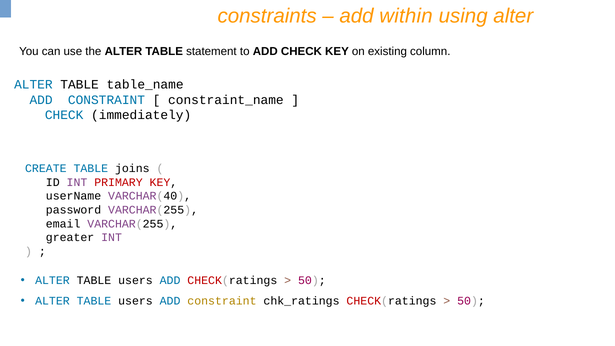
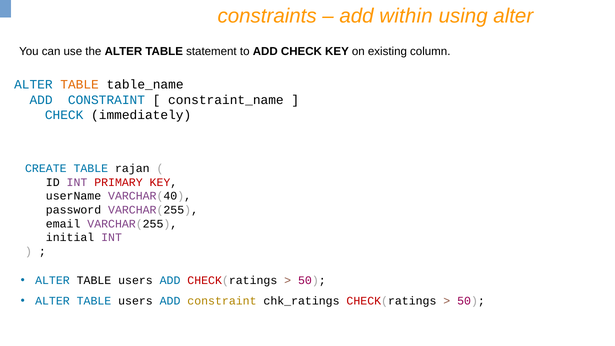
TABLE colour: black -> orange (80, 84)
joins: joins -> rajan (132, 168)
greater: greater -> initial (70, 238)
